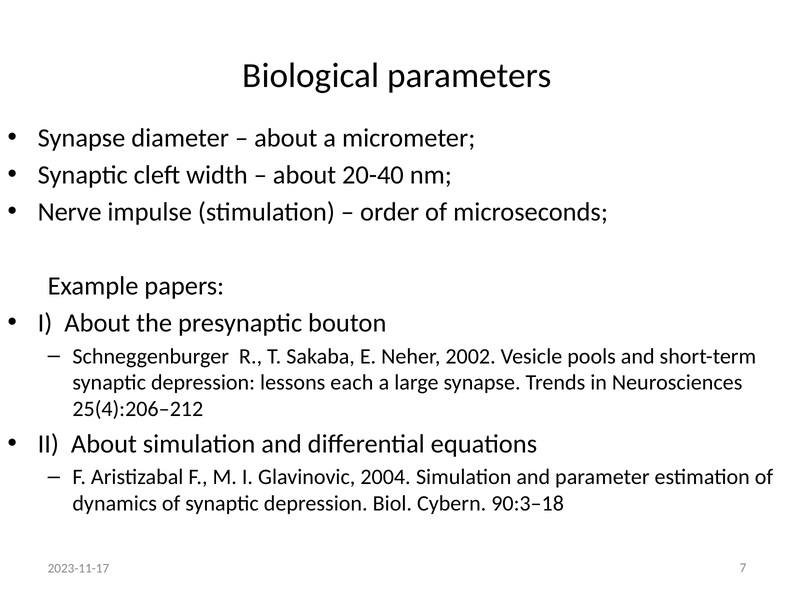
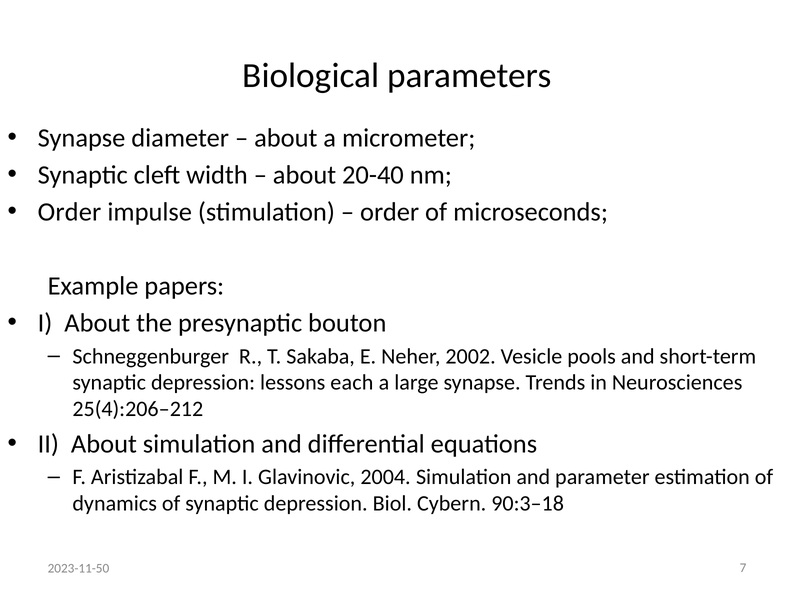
Nerve: Nerve -> Order (69, 212)
2023-11-17: 2023-11-17 -> 2023-11-50 (78, 569)
